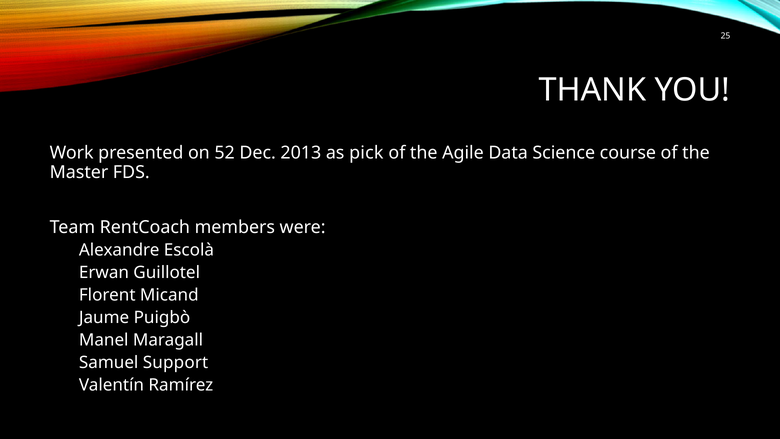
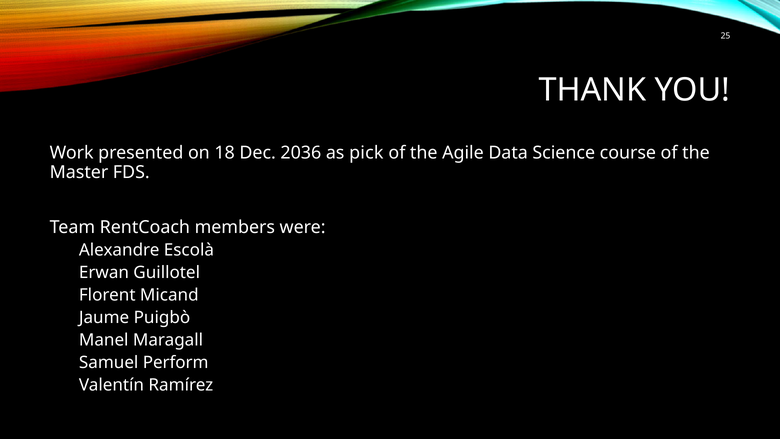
52: 52 -> 18 (225, 153)
2013: 2013 -> 2036 (301, 153)
Support: Support -> Perform (176, 362)
